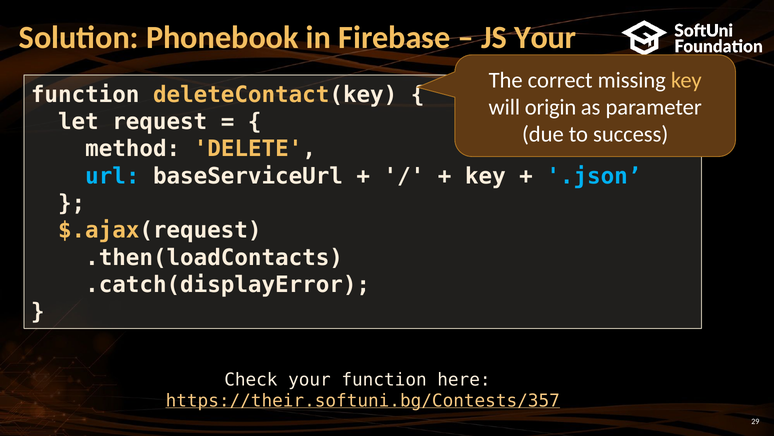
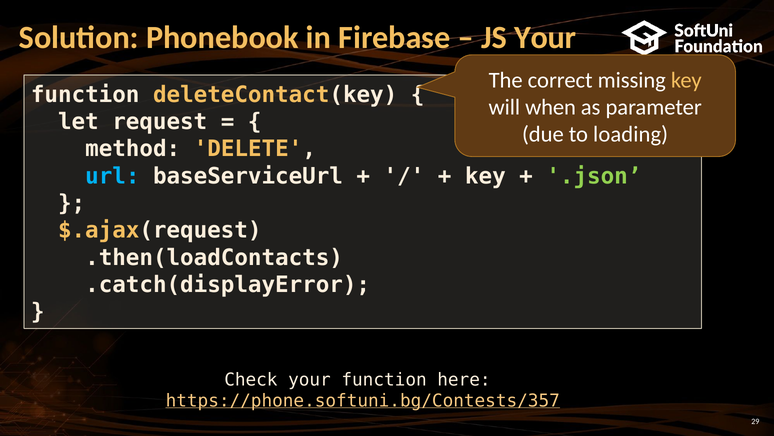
origin: origin -> when (551, 107)
success: success -> loading (631, 134)
.json colour: light blue -> light green (594, 176)
https://their.softuni.bg/Contests/357: https://their.softuni.bg/Contests/357 -> https://phone.softuni.bg/Contests/357 (363, 401)
